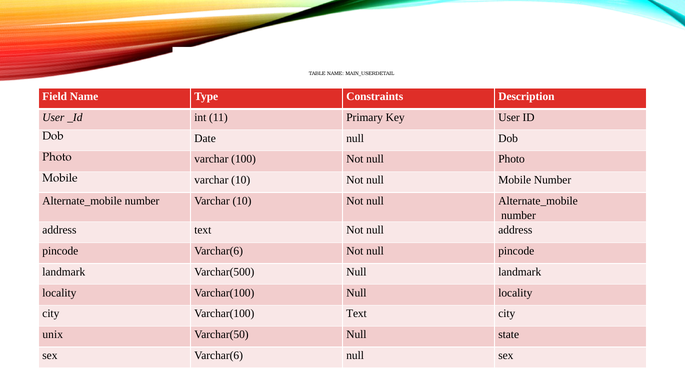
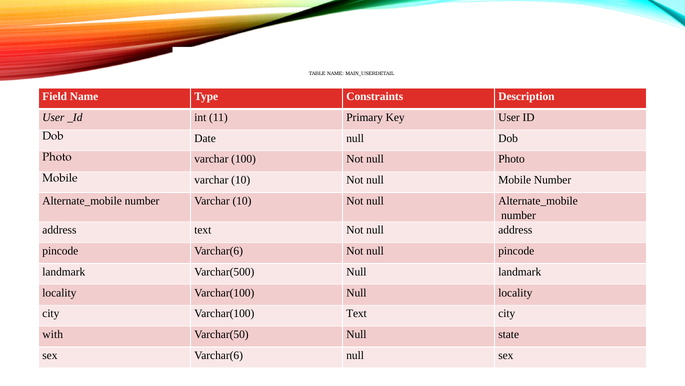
unix: unix -> with (53, 334)
